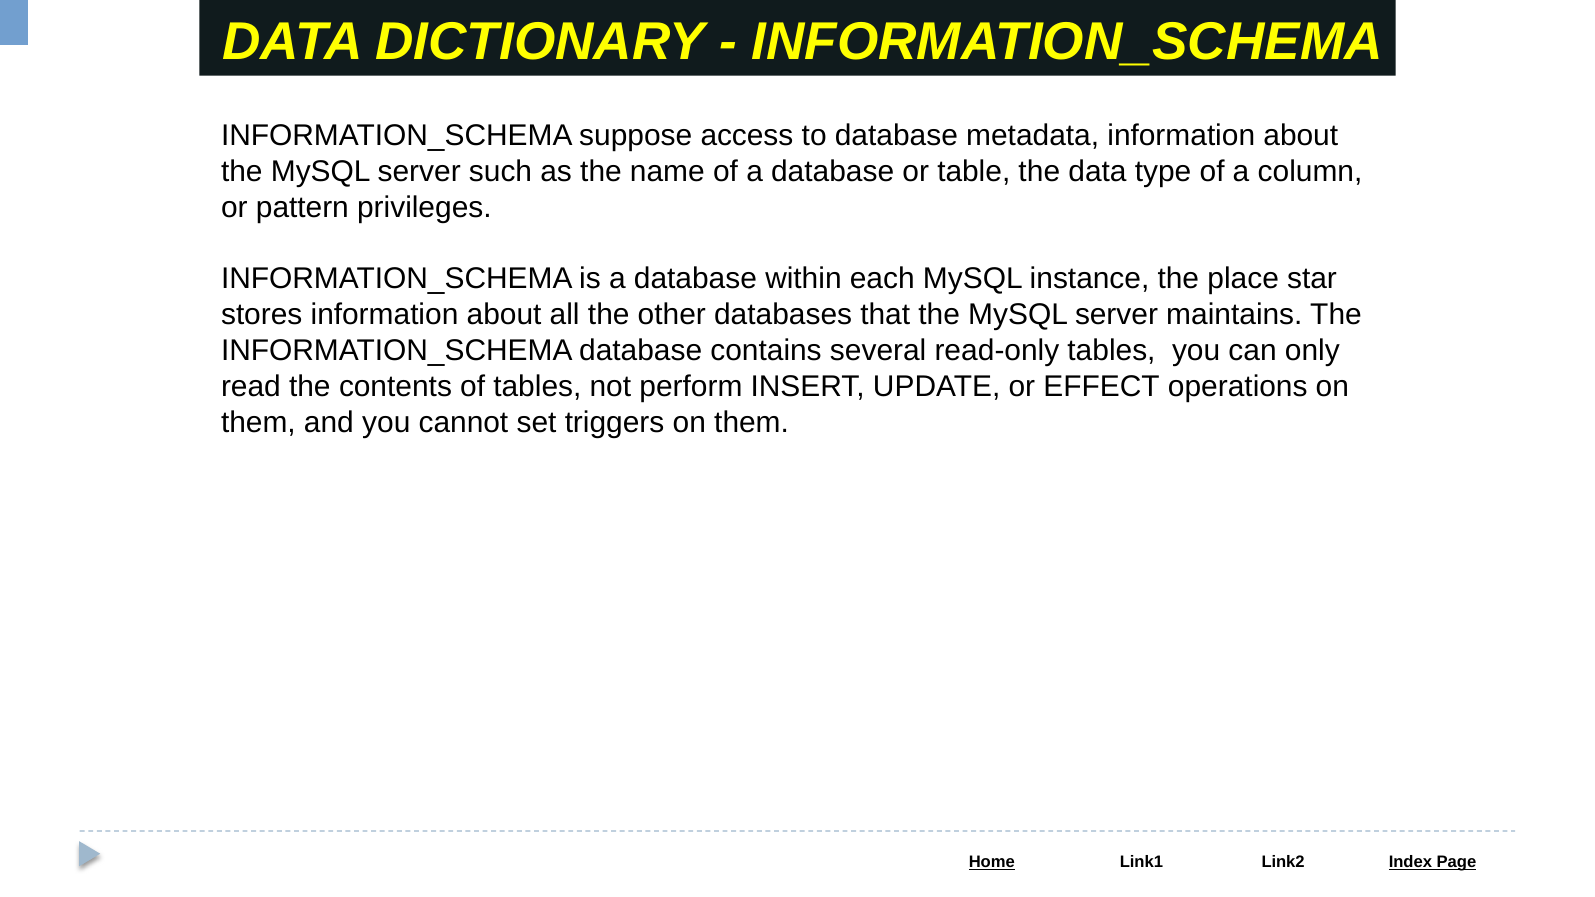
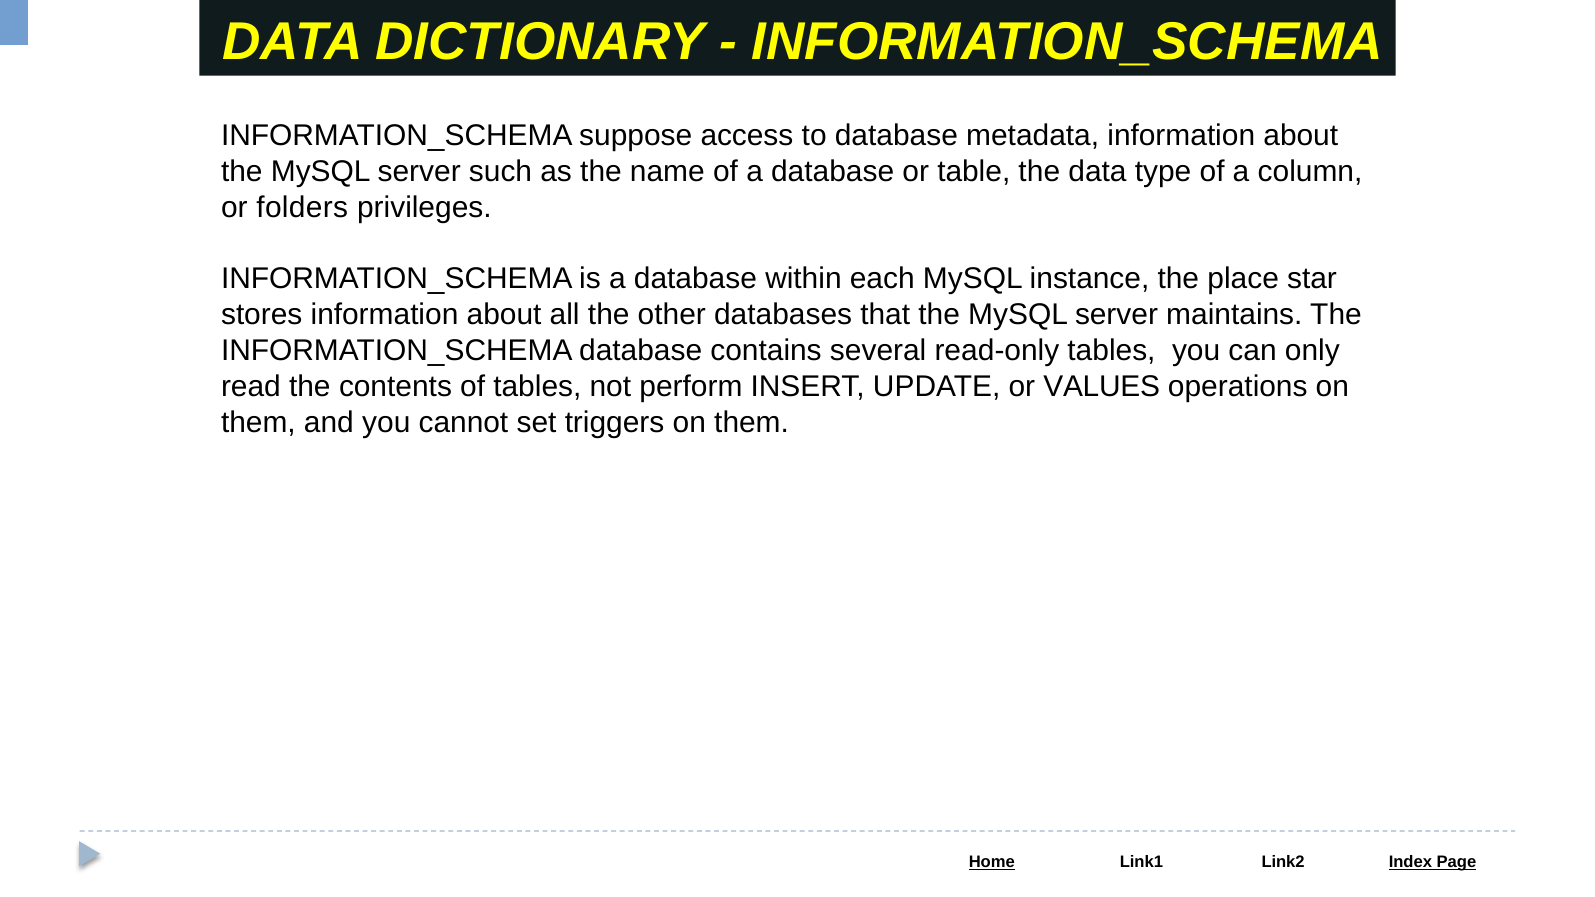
pattern: pattern -> folders (302, 207)
EFFECT: EFFECT -> VALUES (1102, 387)
